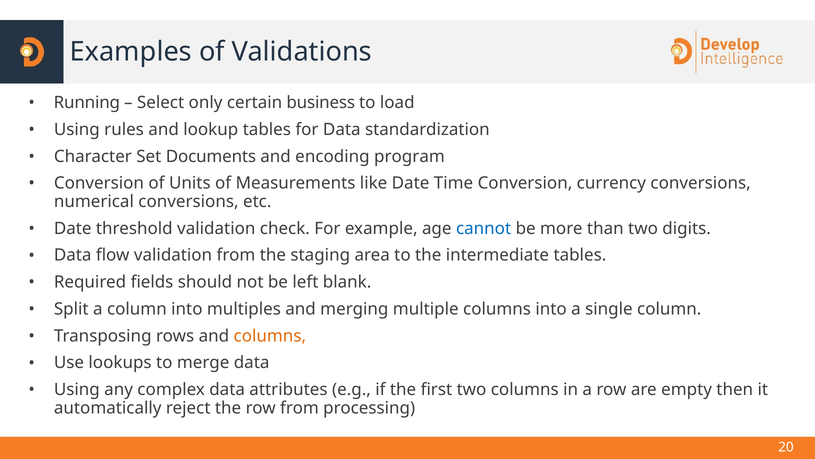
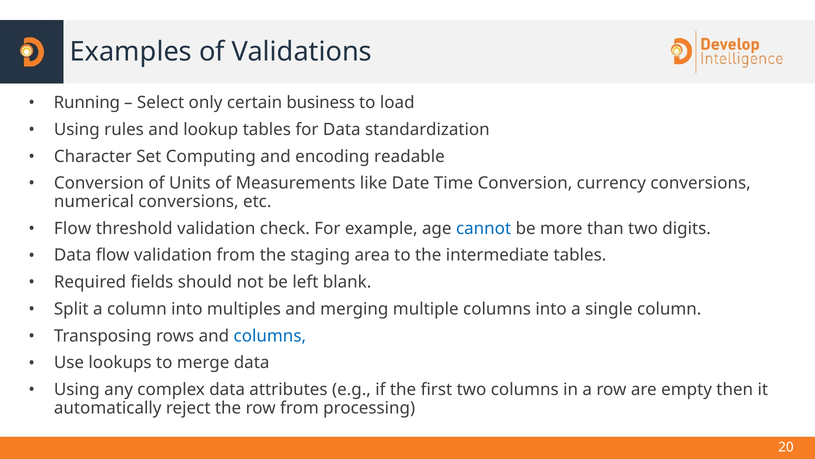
Documents: Documents -> Computing (211, 156)
program: program -> readable (409, 156)
Date: Date -> Flow (73, 228)
columns colour: orange -> blue (270, 336)
